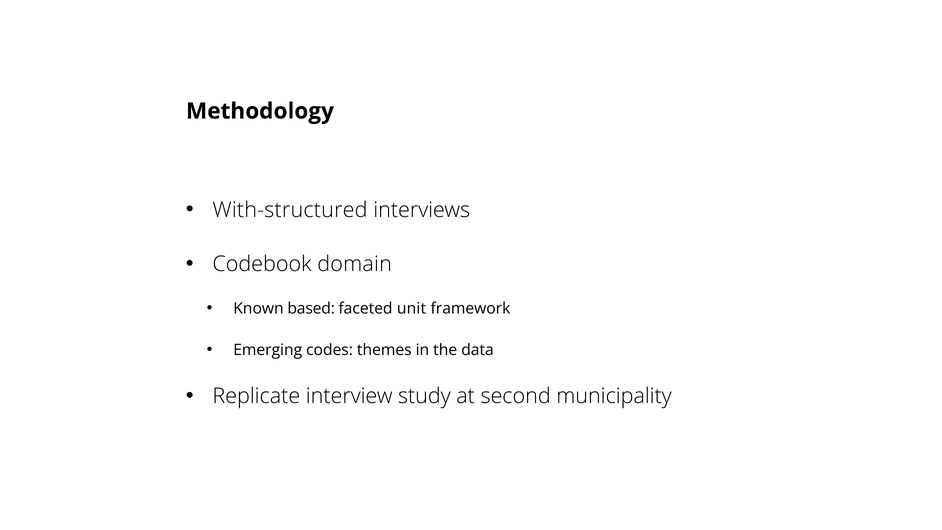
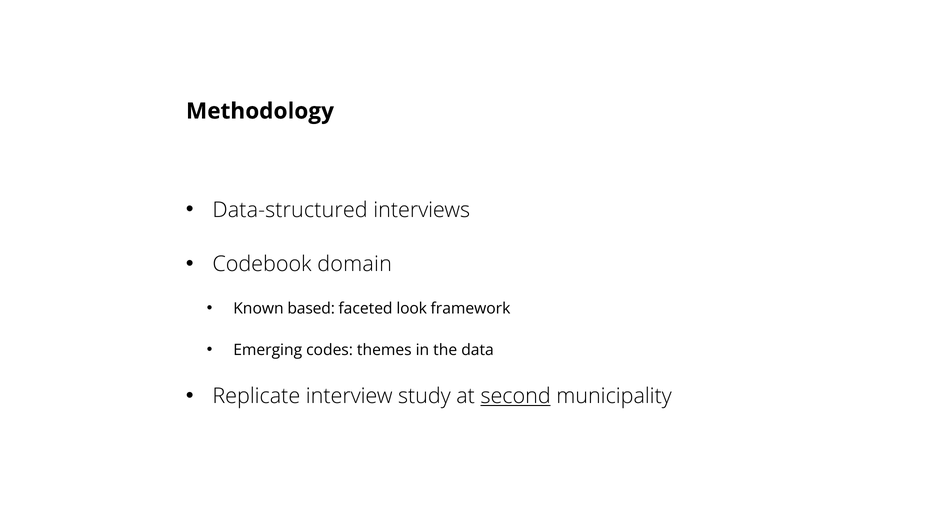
With-structured: With-structured -> Data-structured (290, 210)
unit: unit -> look (412, 309)
second underline: none -> present (516, 396)
